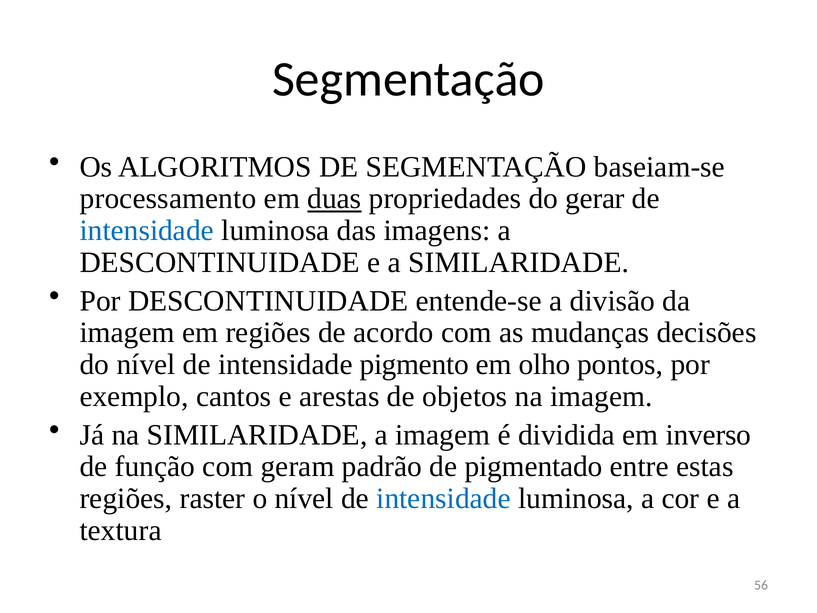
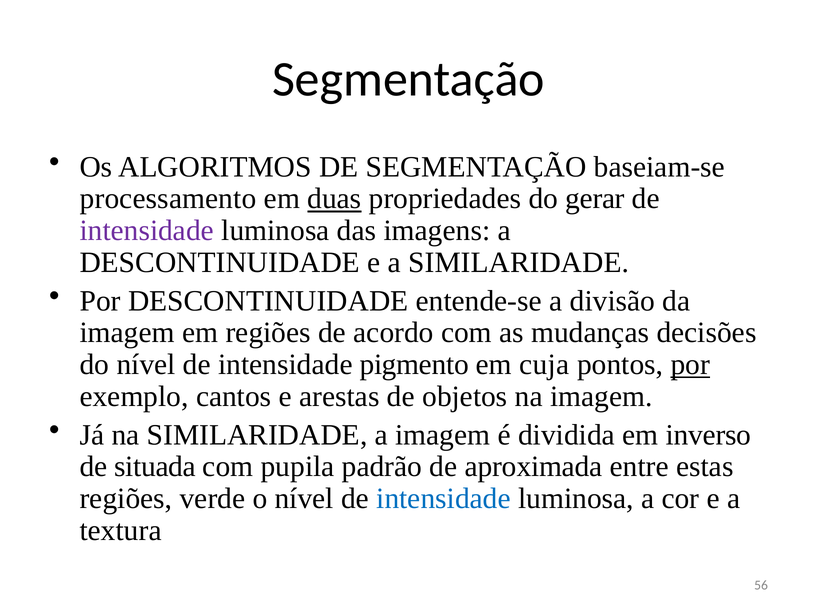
intensidade colour: blue -> purple (147, 231)
olho: olho -> cuja (544, 364)
por underline: none -> present (690, 364)
função: função -> situada (155, 466)
geram: geram -> pupila (298, 466)
pigmentado: pigmentado -> aproximada (534, 466)
raster: raster -> verde (212, 498)
